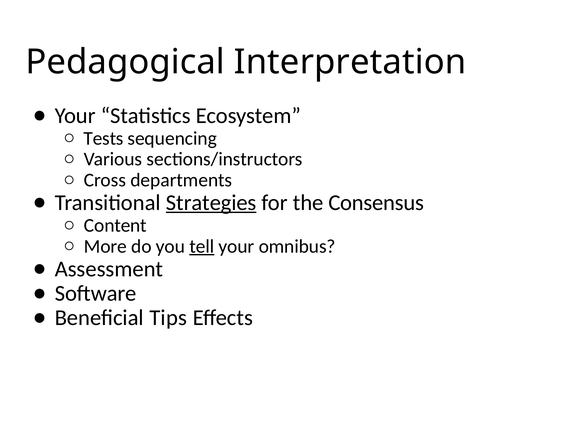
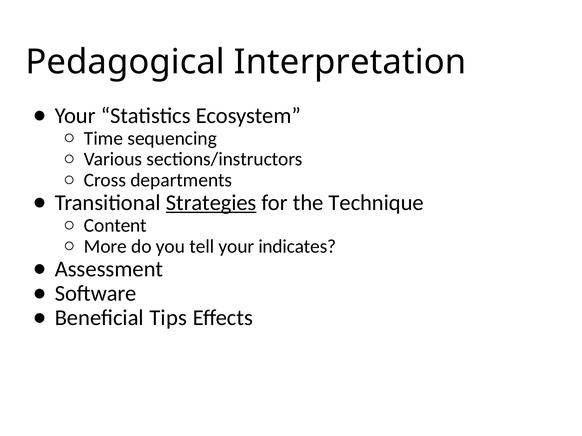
Tests: Tests -> Time (103, 138)
Consensus: Consensus -> Technique (376, 203)
tell underline: present -> none (202, 247)
omnibus: omnibus -> indicates (297, 247)
